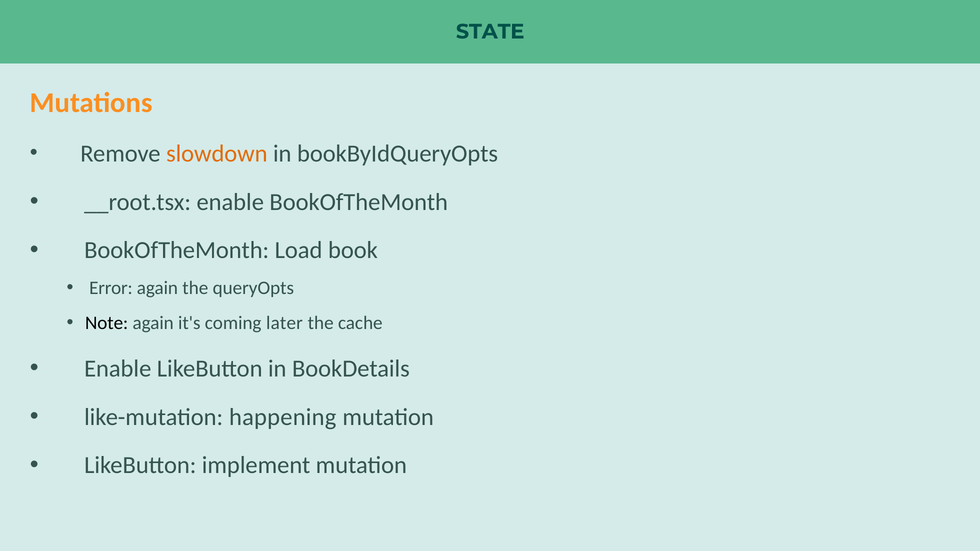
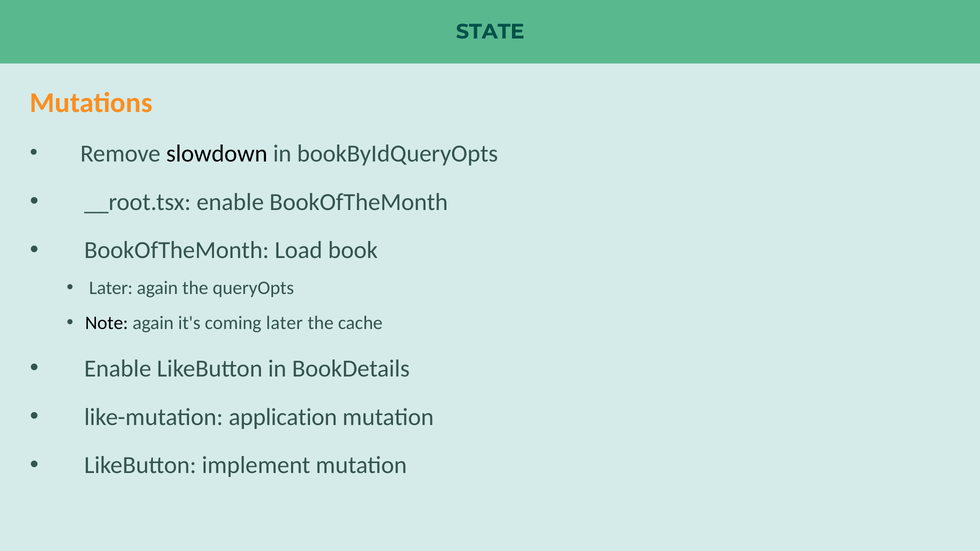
slowdown colour: orange -> black (217, 154)
Error: Error -> Later (111, 288)
happening: happening -> application (283, 417)
